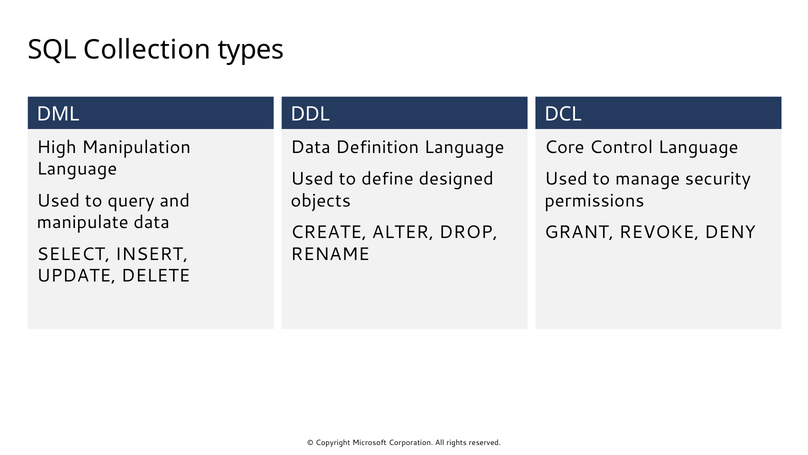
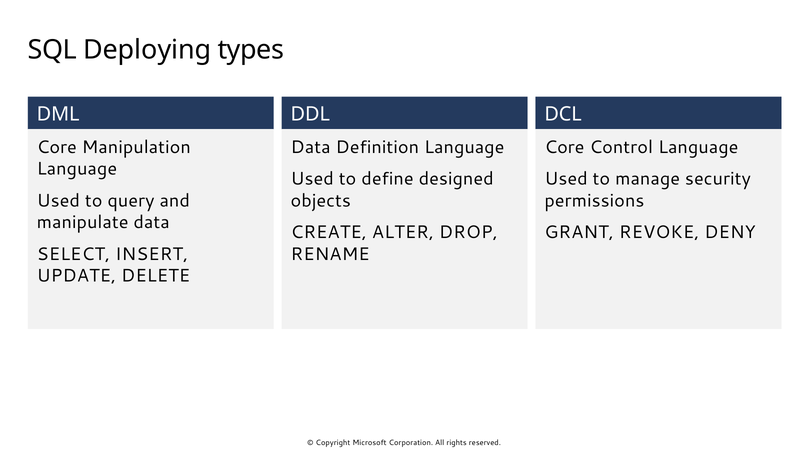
Collection: Collection -> Deploying (147, 50)
High: High -> Core (57, 147)
